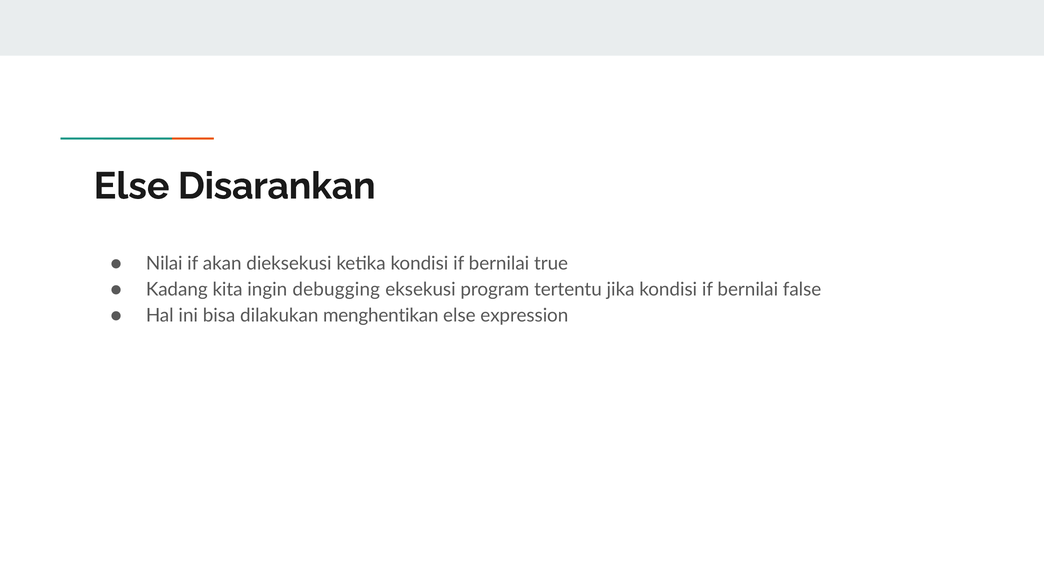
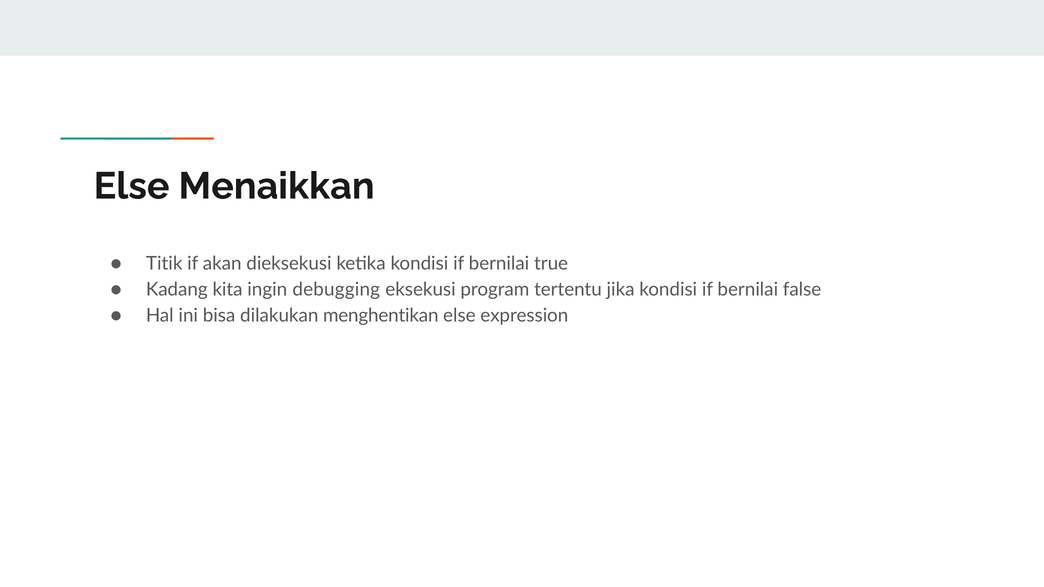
Disarankan: Disarankan -> Menaikkan (277, 186)
Nilai: Nilai -> Titik (164, 264)
